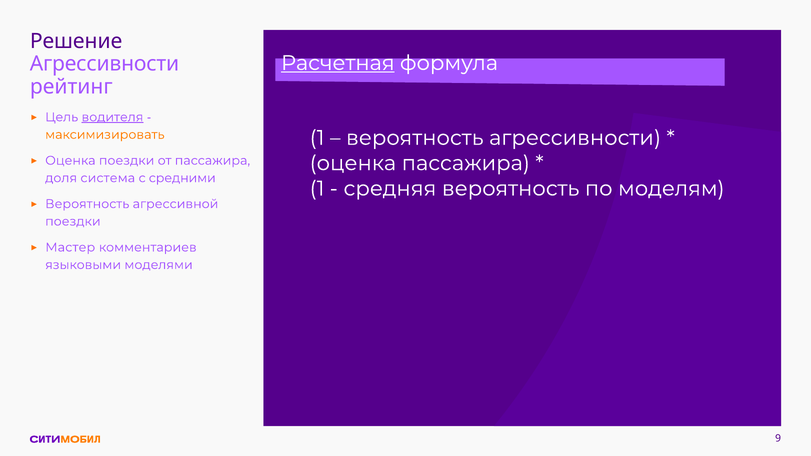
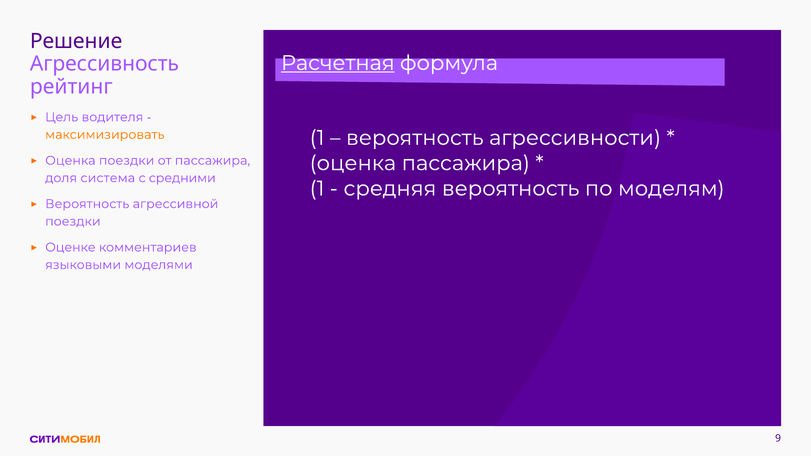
Агрессивности: Агрессивности -> Агрессивность (104, 64)
водителя underline: present -> none (112, 117)
Мастер: Мастер -> Оценке (70, 247)
